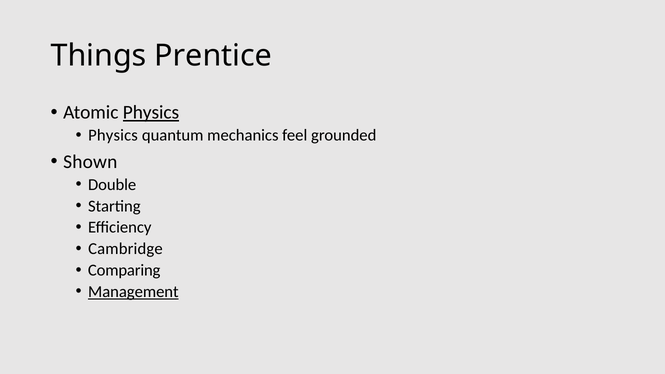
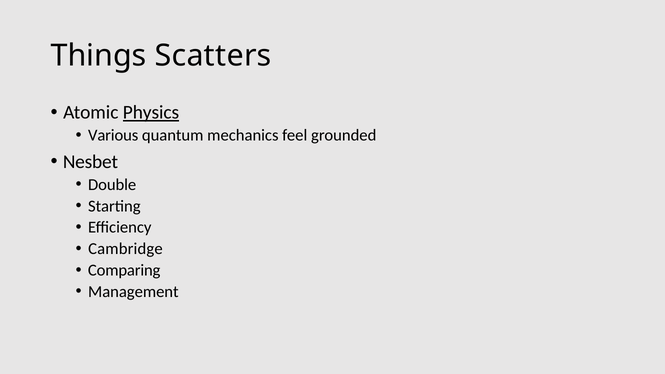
Prentice: Prentice -> Scatters (213, 56)
Physics: Physics -> Various (113, 135)
Shown: Shown -> Nesbet (90, 162)
Management underline: present -> none (133, 292)
